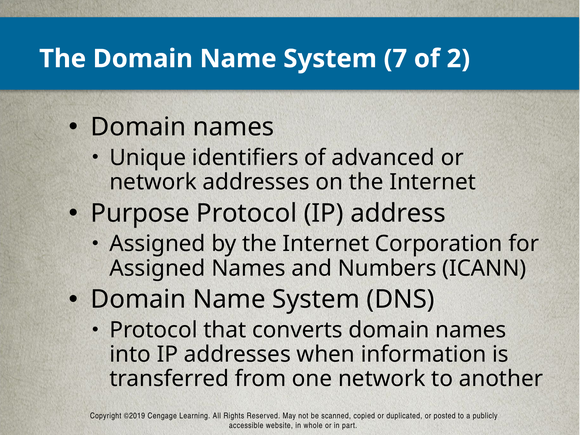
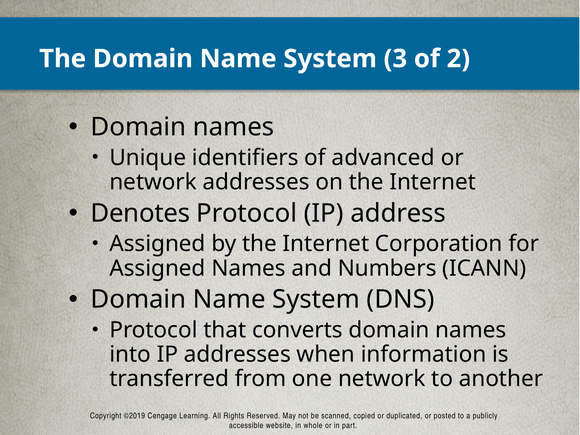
7: 7 -> 3 (395, 59)
Purpose: Purpose -> Denotes (140, 213)
